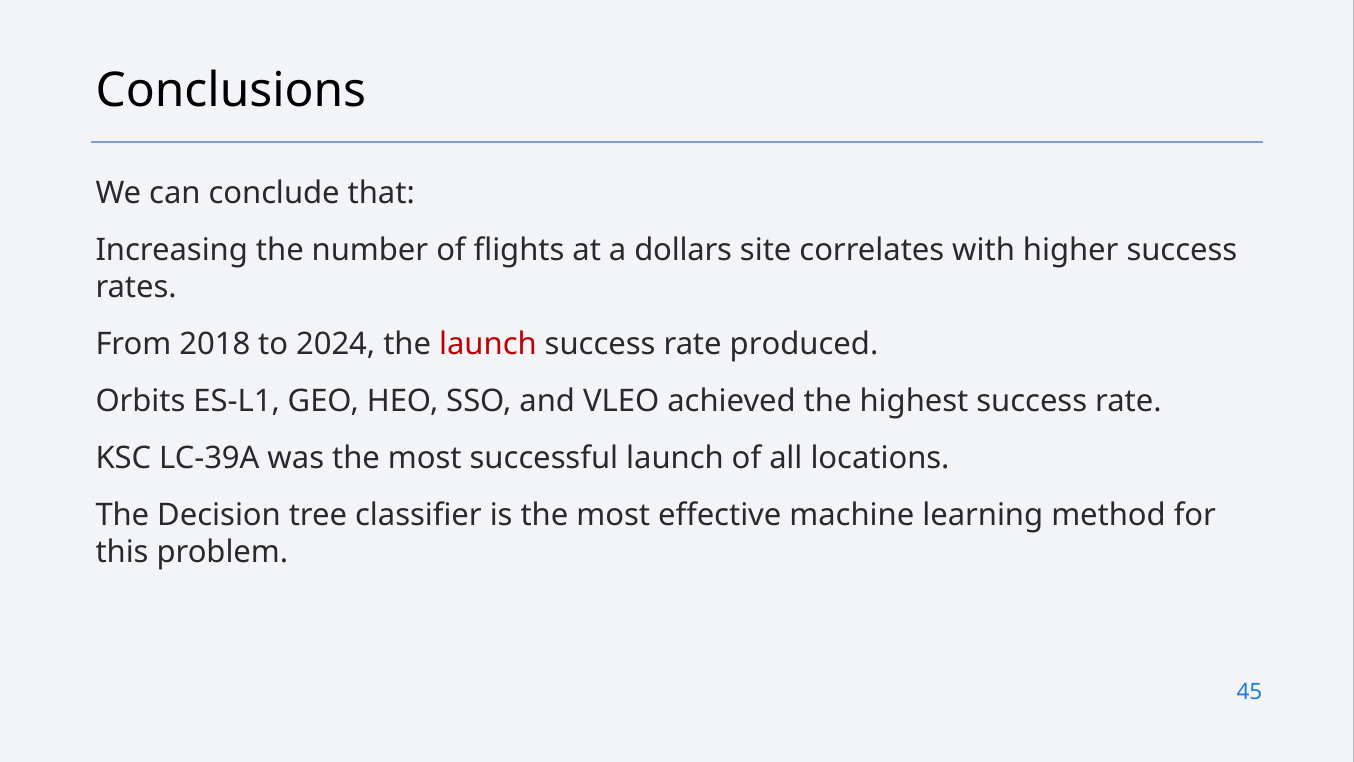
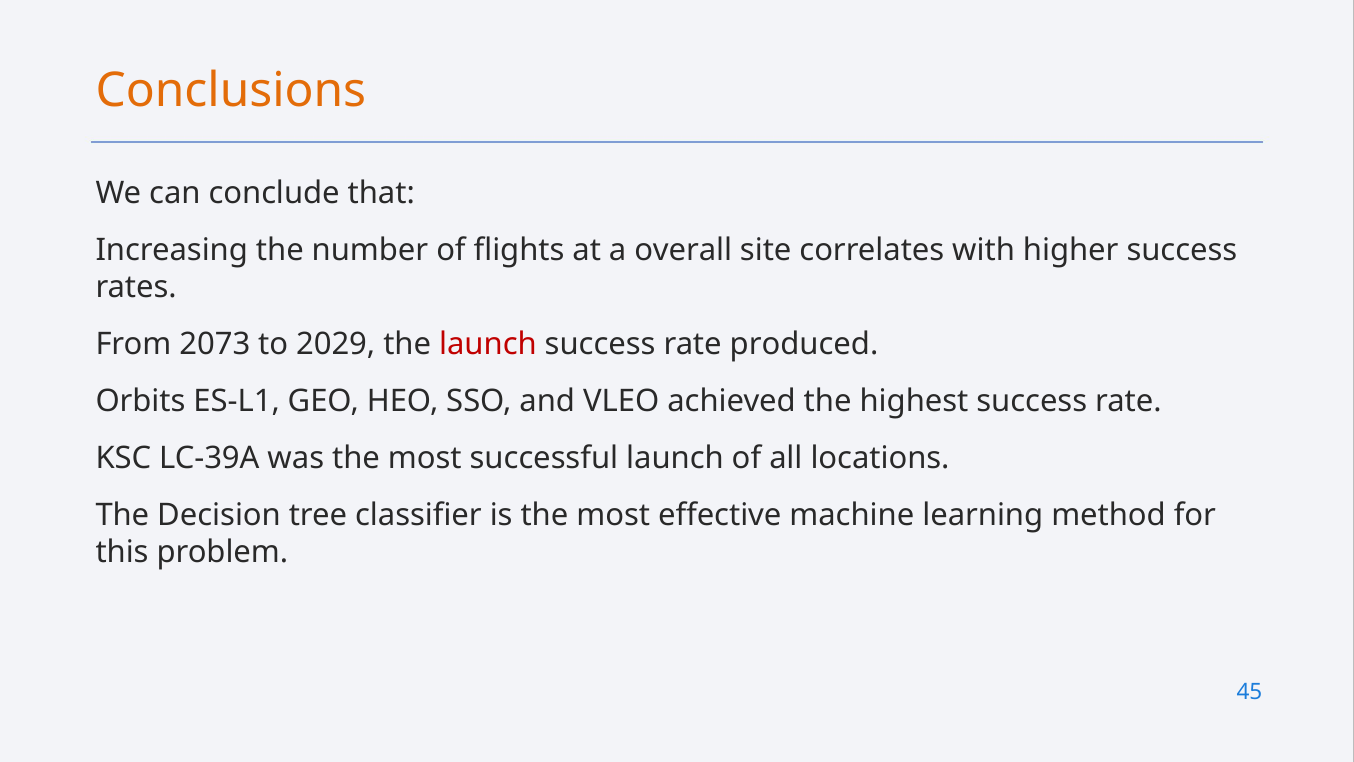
Conclusions colour: black -> orange (231, 90)
dollars: dollars -> overall (683, 250)
2018: 2018 -> 2073 (215, 344)
2024: 2024 -> 2029 (336, 344)
